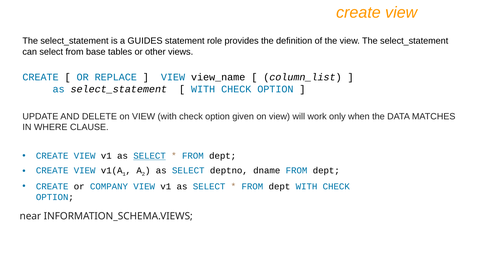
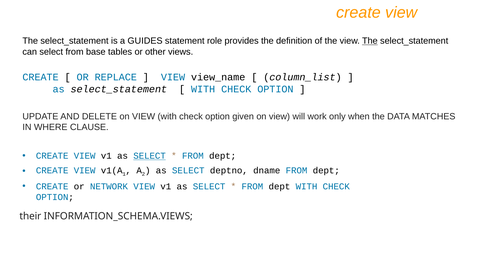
The underline: none -> present (370, 41)
COMPANY: COMPANY -> NETWORK (109, 186)
near: near -> their (30, 216)
